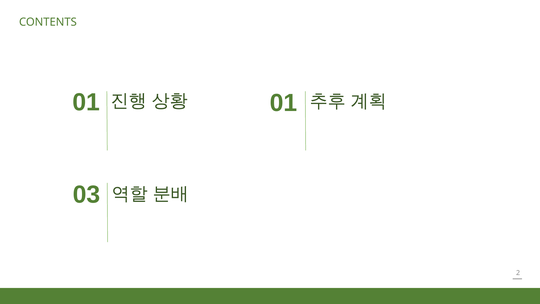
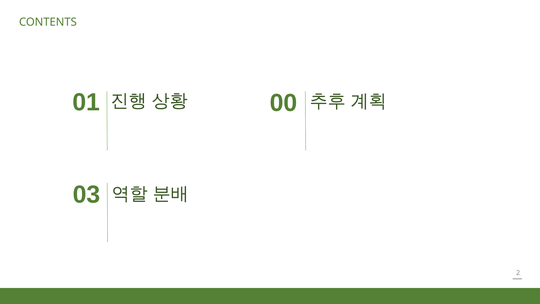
01: 01 -> 00 (284, 103)
